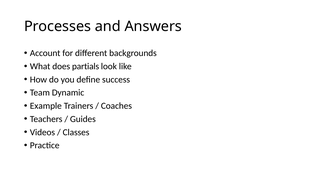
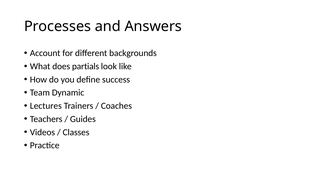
Example: Example -> Lectures (46, 106)
